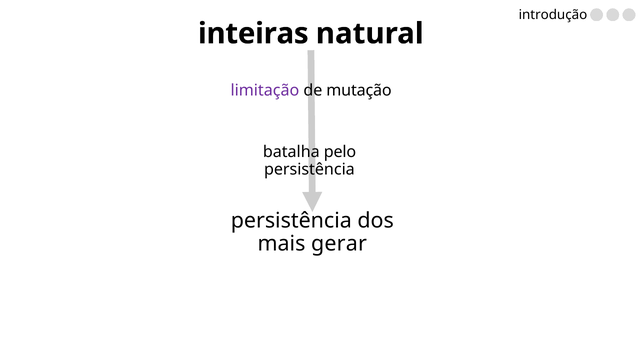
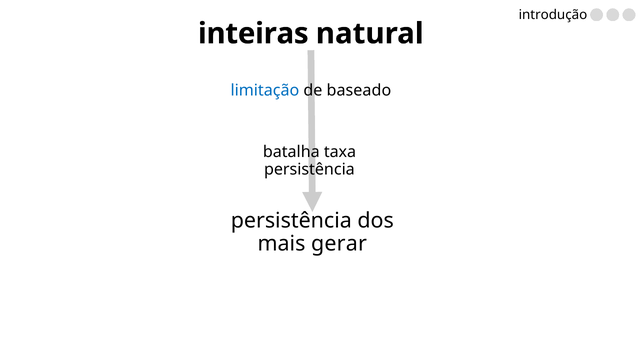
limitação colour: purple -> blue (265, 91)
mutação: mutação -> baseado (359, 91)
pelo: pelo -> taxa (340, 152)
